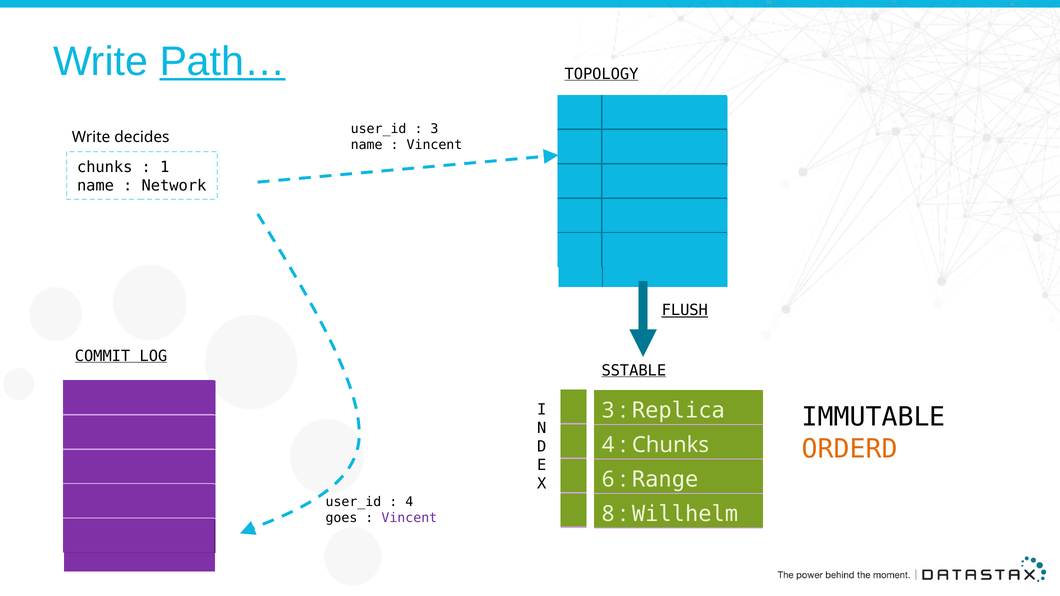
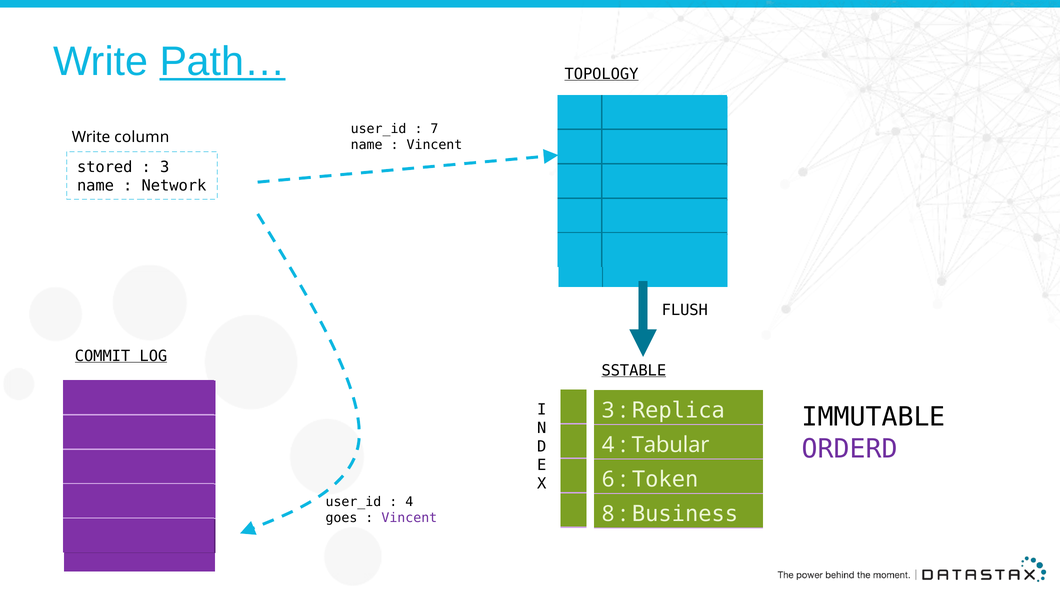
3: 3 -> 7 (434, 129)
decides: decides -> column (142, 137)
chunks: chunks -> stored (105, 167)
1: 1 -> 3 (165, 167)
FLUSH underline: present -> none (685, 310)
ORDERD colour: orange -> purple (850, 449)
Chunks: Chunks -> Tabular (671, 445)
Range: Range -> Token (665, 480)
Willhelm: Willhelm -> Business (685, 514)
